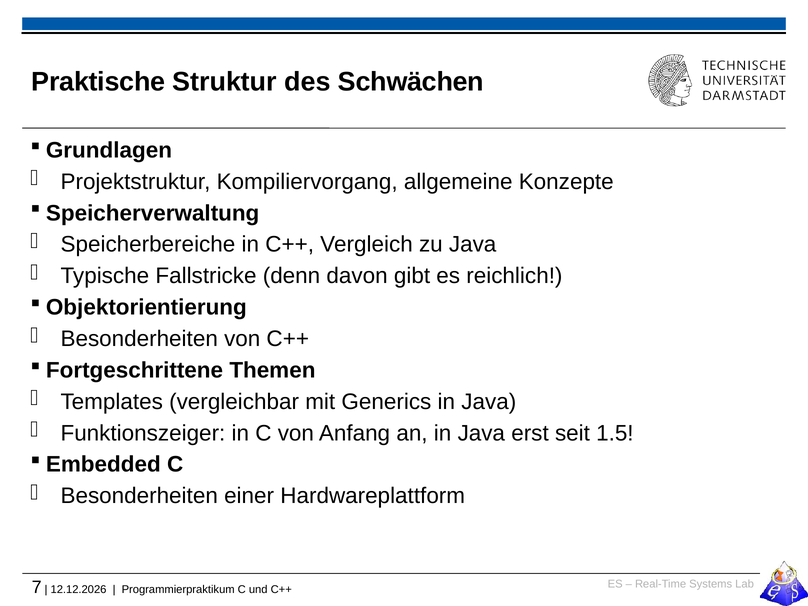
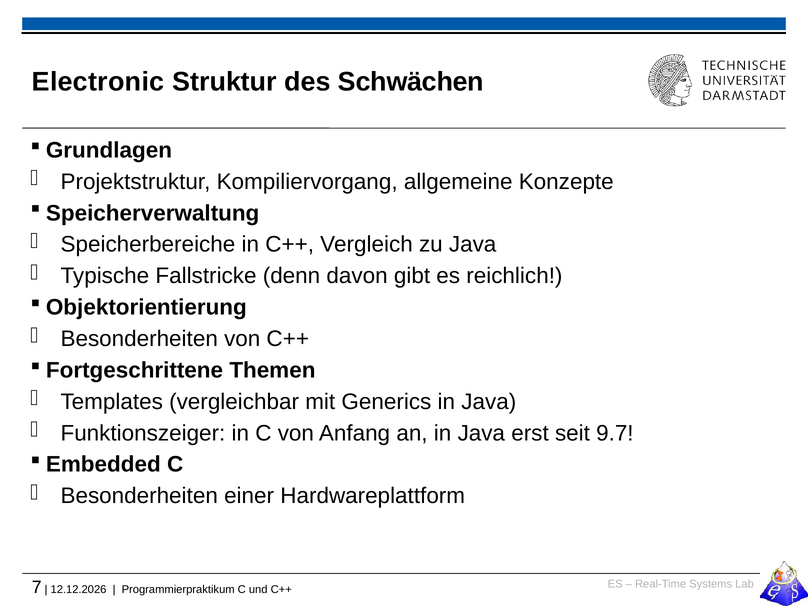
Praktische: Praktische -> Electronic (98, 82)
1.5: 1.5 -> 9.7 (615, 433)
